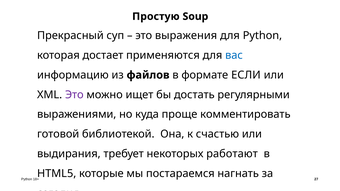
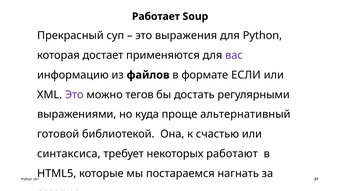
Простую: Простую -> Работает (156, 16)
вас colour: blue -> purple (234, 55)
ищет: ищет -> тегов (140, 95)
комментировать: комментировать -> альтернативный (245, 115)
выдирания: выдирания -> синтаксиса (69, 154)
